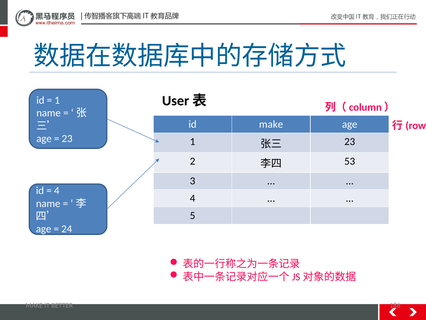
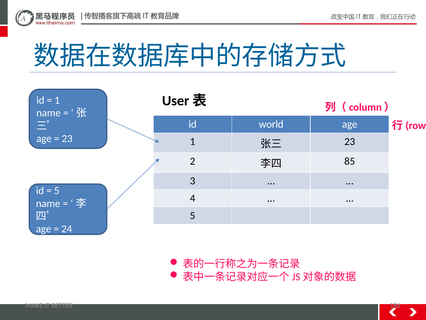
id make: make -> world (271, 124)
53: 53 -> 85 (350, 161)
4: 4 -> 5 (57, 190)
